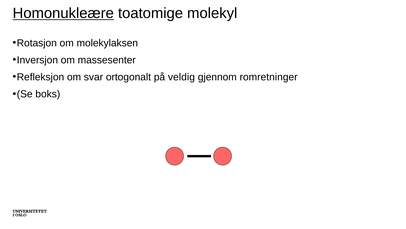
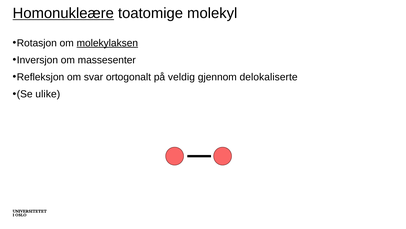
molekylaksen underline: none -> present (107, 43)
romretninger: romretninger -> delokaliserte (269, 77)
boks: boks -> ulike (48, 94)
